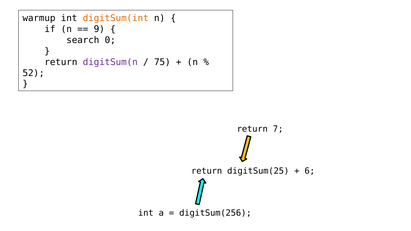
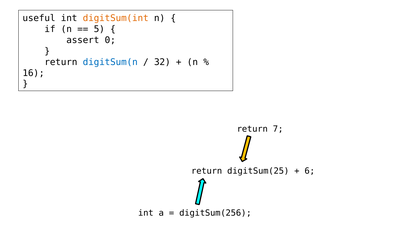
warmup: warmup -> useful (39, 18)
9: 9 -> 5 (99, 29)
search: search -> assert (83, 40)
digitSum(n colour: purple -> blue (110, 62)
75: 75 -> 32 (162, 62)
52: 52 -> 16 (33, 73)
